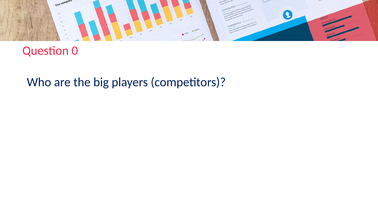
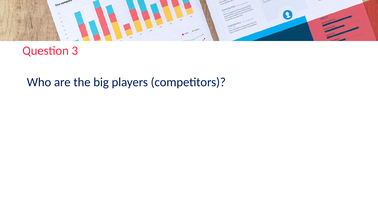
0: 0 -> 3 (75, 51)
